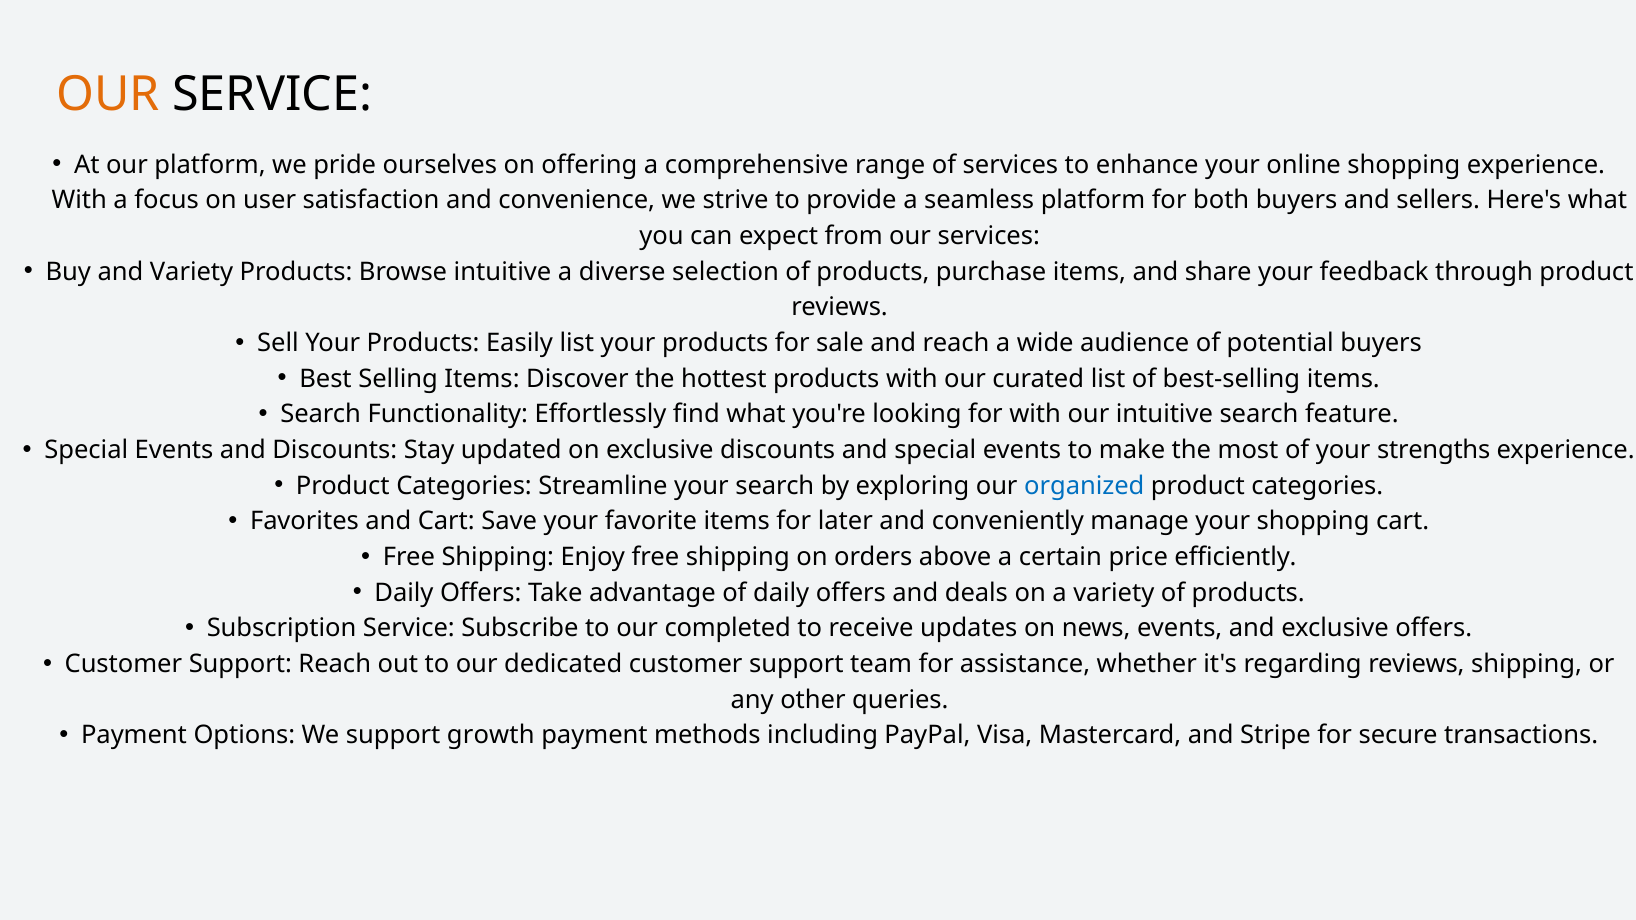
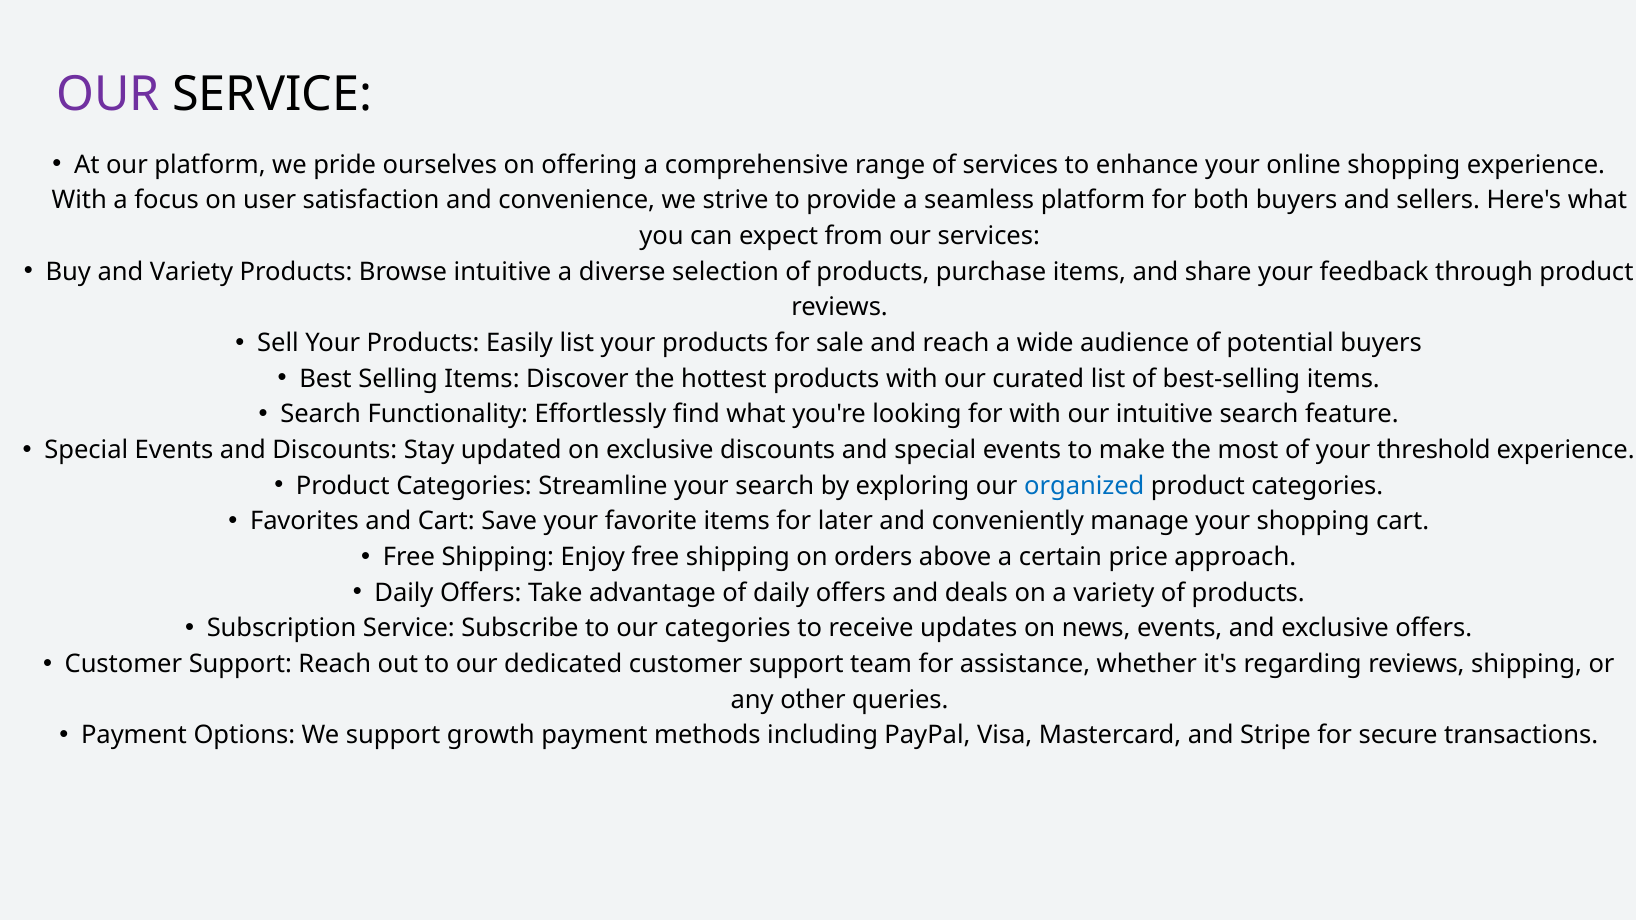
OUR colour: orange -> purple (108, 95)
strengths: strengths -> threshold (1434, 450)
efficiently: efficiently -> approach (1235, 557)
our completed: completed -> categories (728, 629)
